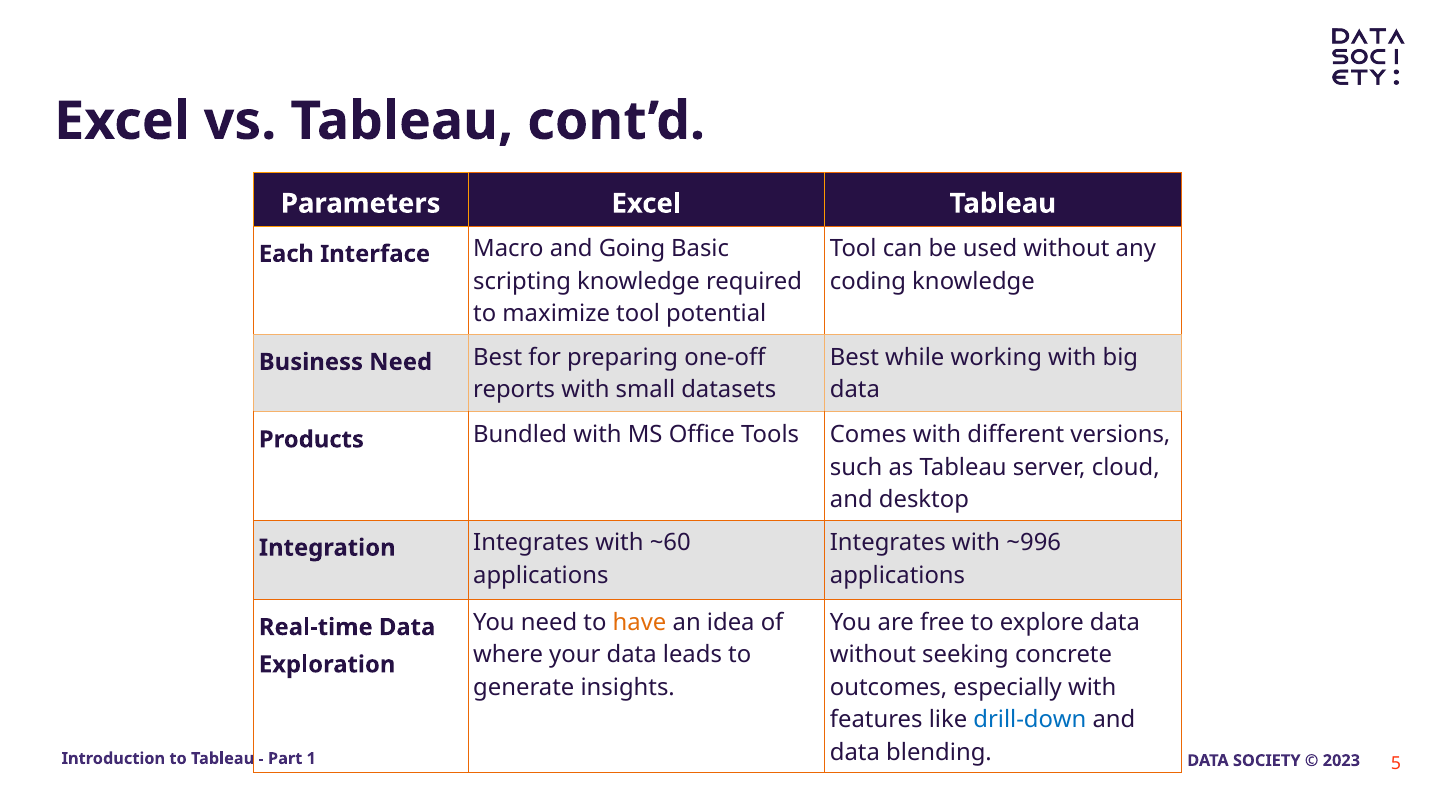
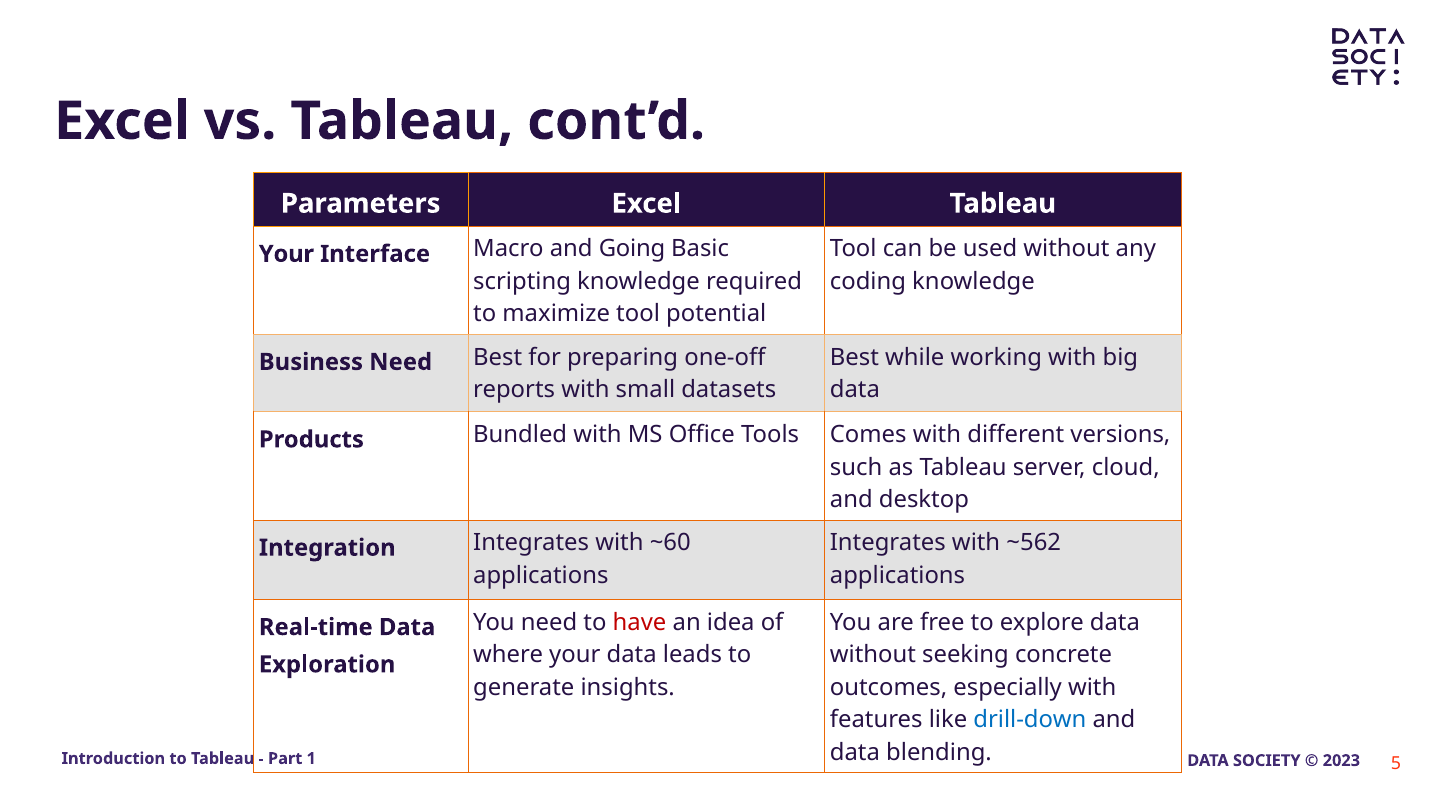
Each: Each -> Your (286, 254)
~996: ~996 -> ~562 (1034, 543)
have colour: orange -> red (640, 622)
